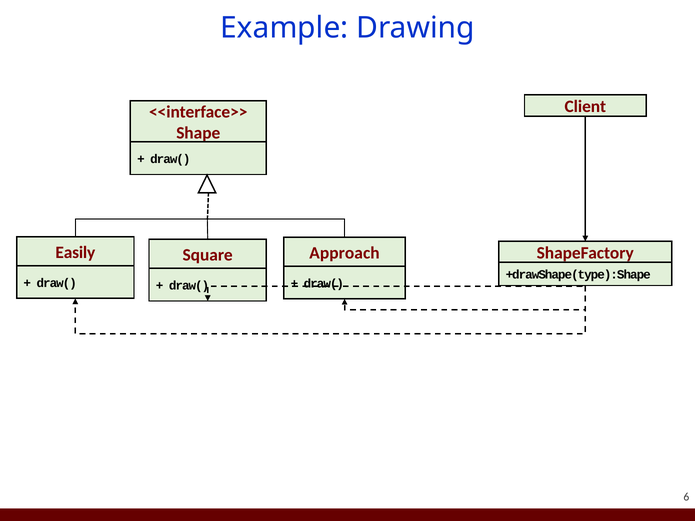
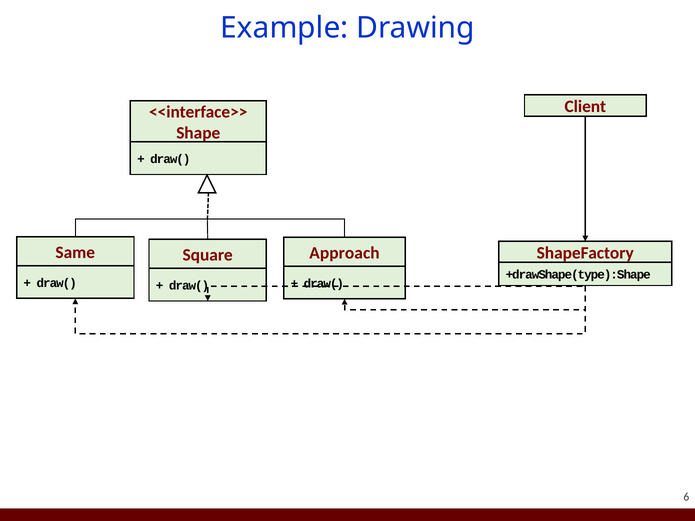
Easily: Easily -> Same (75, 253)
